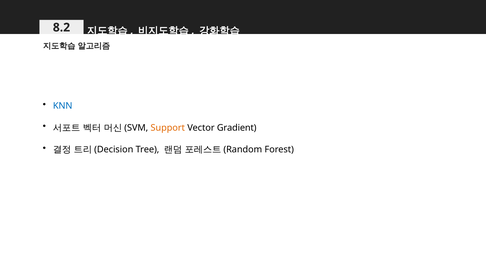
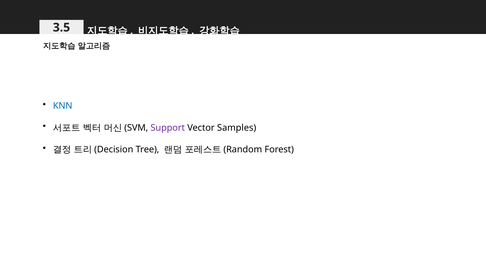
8.2: 8.2 -> 3.5 (61, 28)
Support colour: orange -> purple (168, 128)
Gradient: Gradient -> Samples (237, 128)
